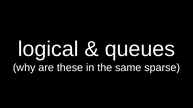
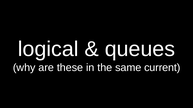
sparse: sparse -> current (162, 68)
